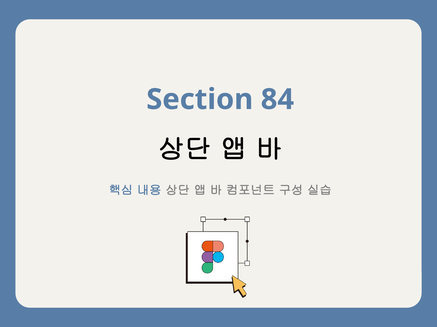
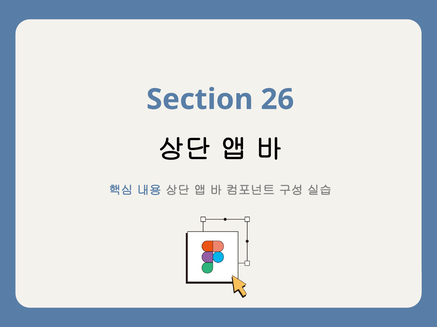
84: 84 -> 26 (277, 100)
